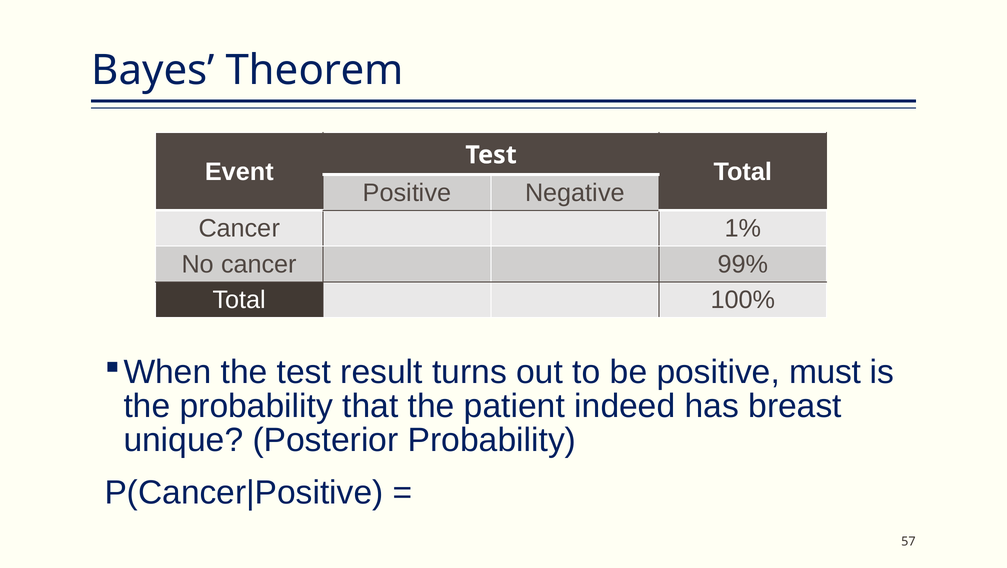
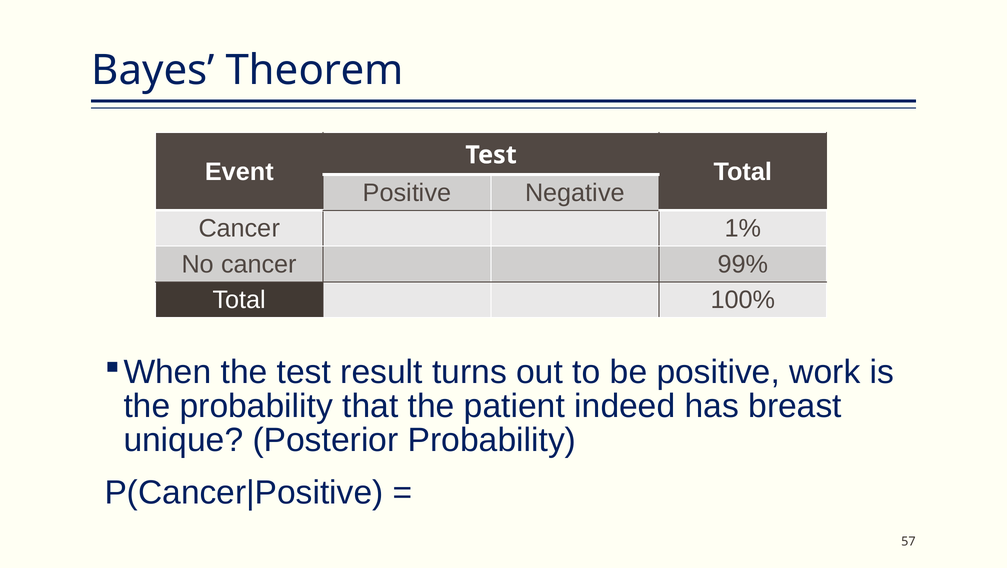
must: must -> work (825, 372)
